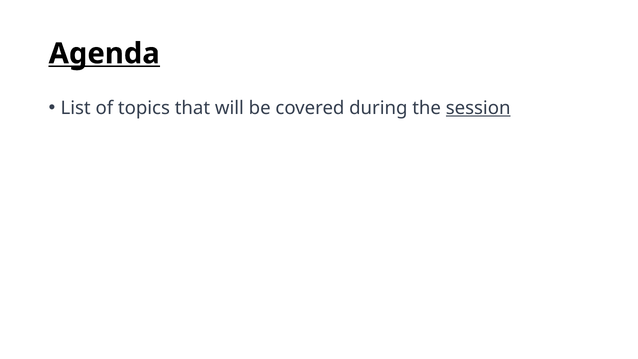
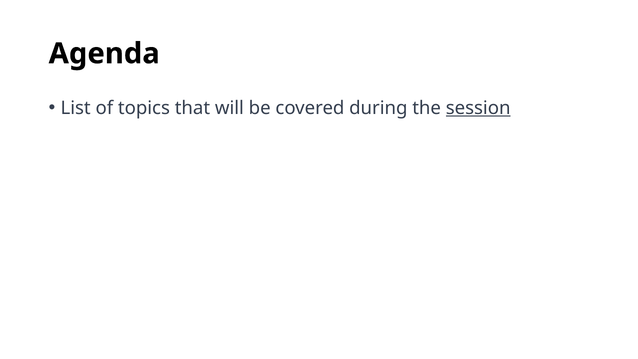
Agenda underline: present -> none (104, 54)
